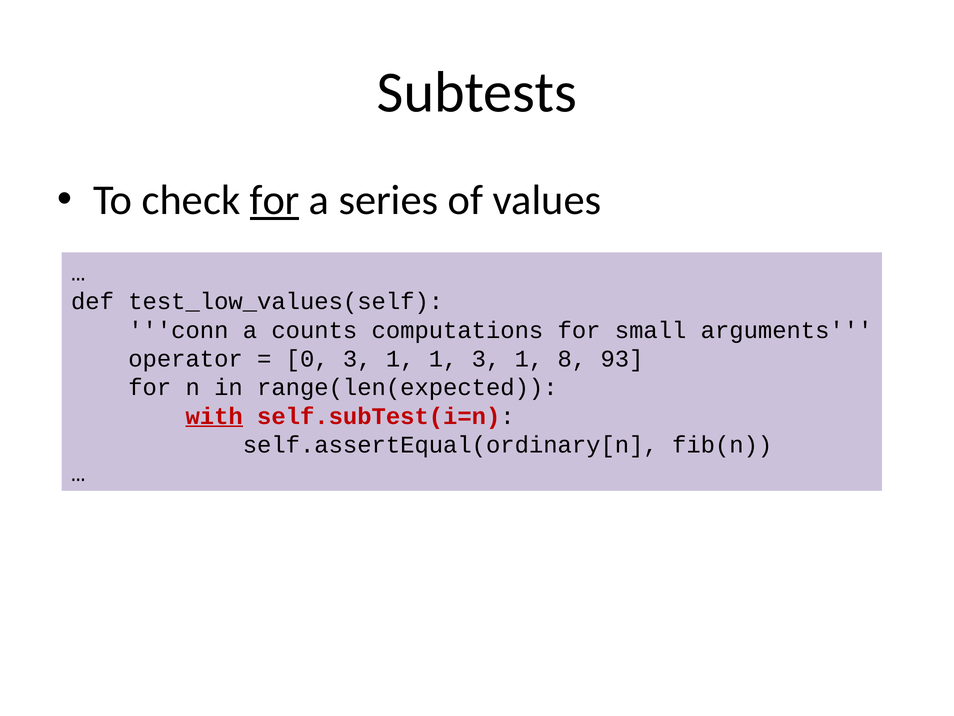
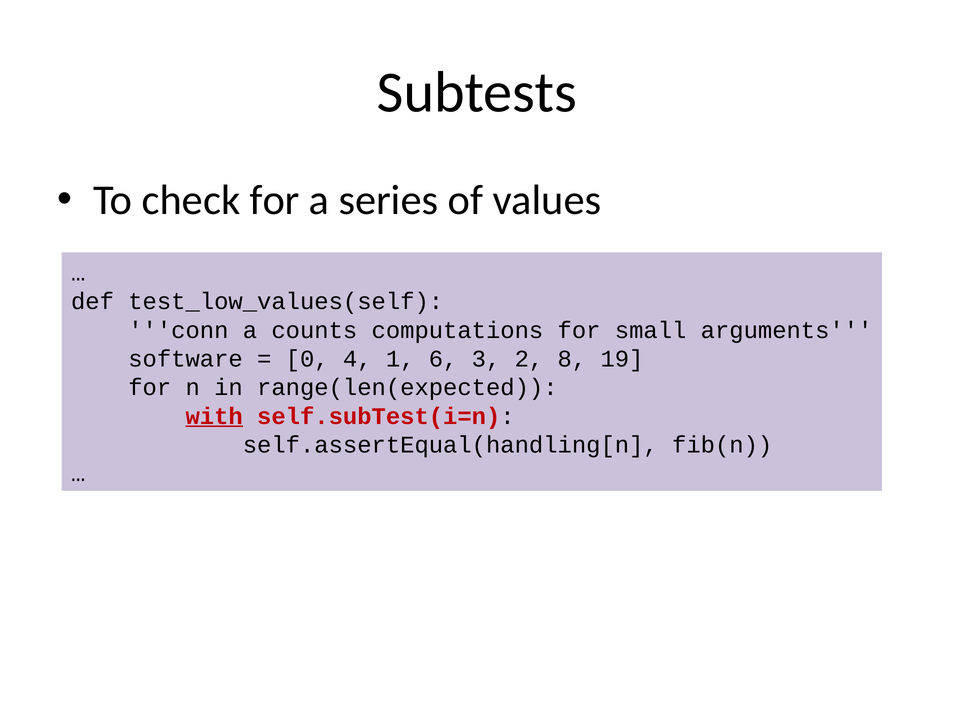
for underline: present -> none (275, 200)
operator: operator -> software (186, 359)
0 3: 3 -> 4 (357, 359)
1 1: 1 -> 6 (443, 359)
1: 1 -> 2 (529, 359)
93: 93 -> 19 (622, 359)
self.assertEqual(ordinary[n: self.assertEqual(ordinary[n -> self.assertEqual(handling[n (450, 444)
